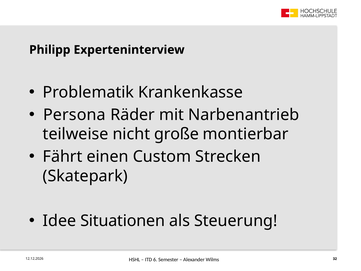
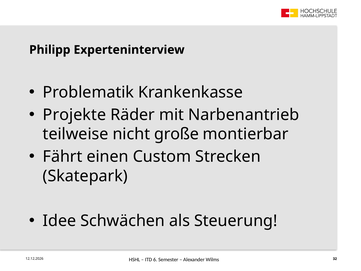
Persona: Persona -> Projekte (74, 115)
Situationen: Situationen -> Schwächen (123, 221)
